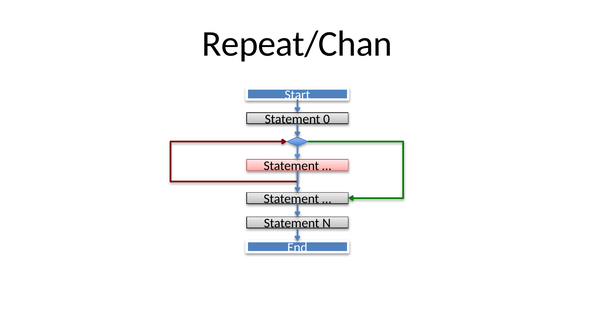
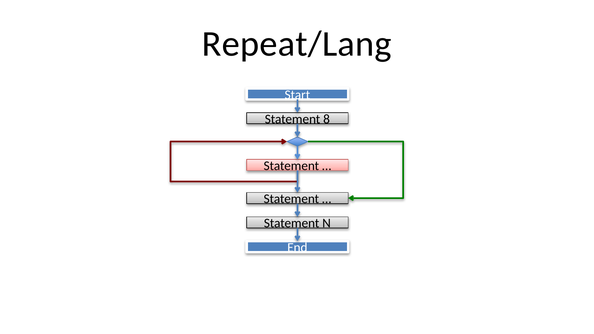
Repeat/Chan: Repeat/Chan -> Repeat/Lang (297, 44)
0: 0 -> 8 (327, 119)
